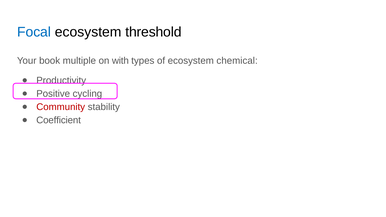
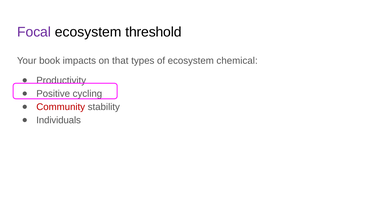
Focal colour: blue -> purple (34, 32)
multiple: multiple -> impacts (79, 61)
with: with -> that (120, 61)
Coefficient: Coefficient -> Individuals (59, 120)
